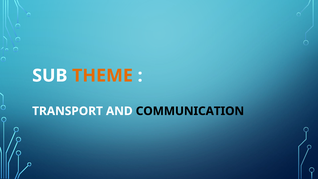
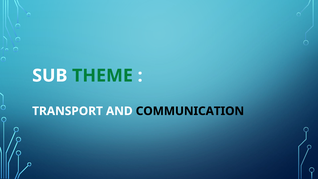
THEME colour: orange -> green (102, 76)
